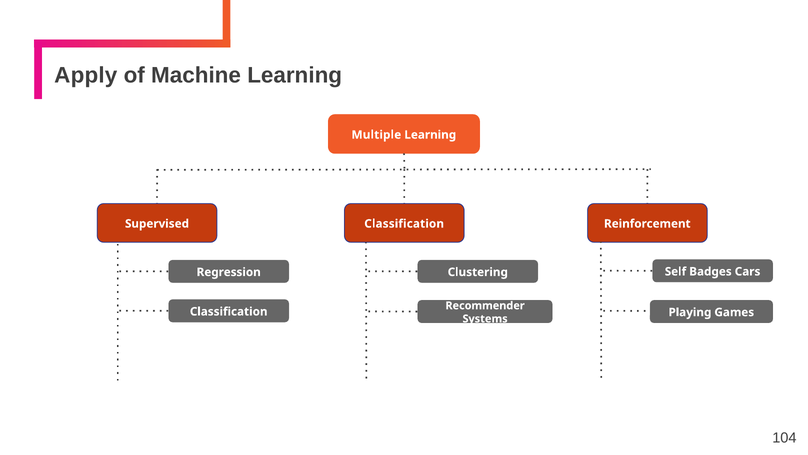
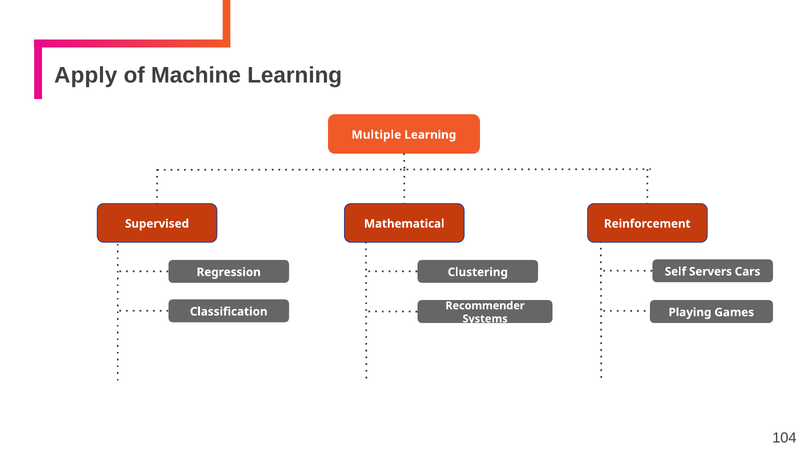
Supervised Classification: Classification -> Mathematical (404, 224)
Badges: Badges -> Servers (710, 271)
